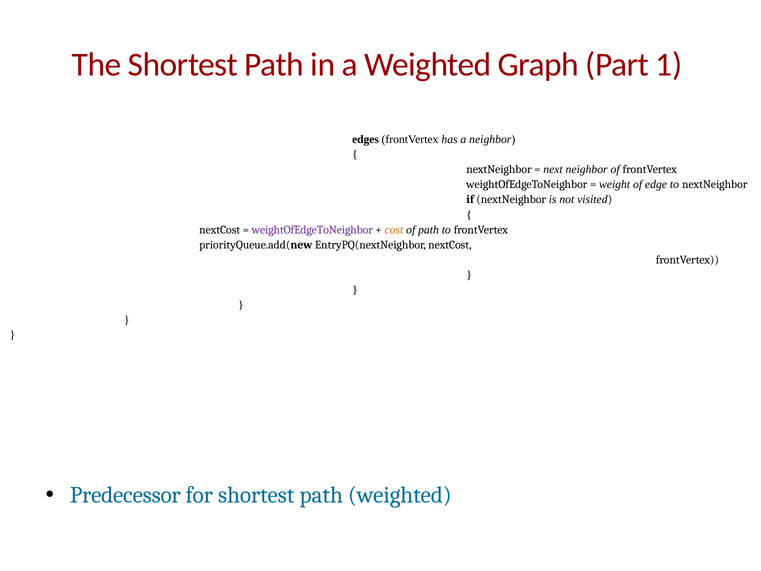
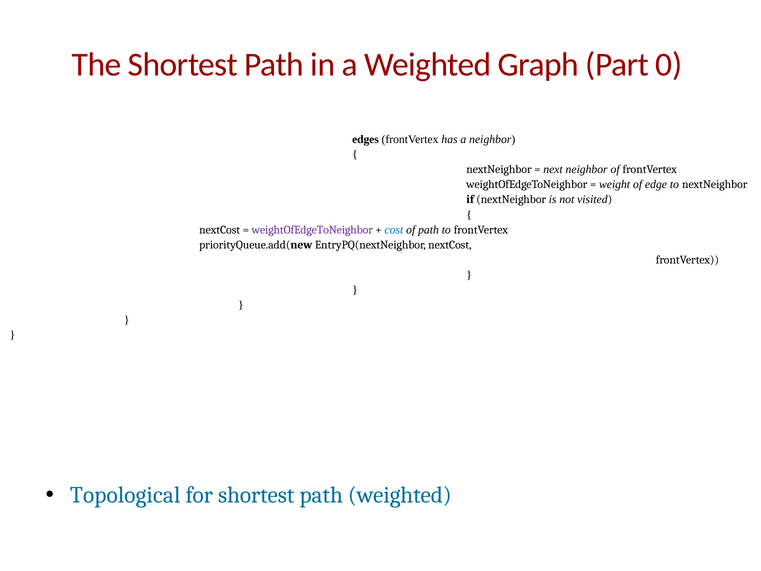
1: 1 -> 0 (669, 65)
cost colour: orange -> blue (394, 230)
Predecessor: Predecessor -> Topological (125, 495)
